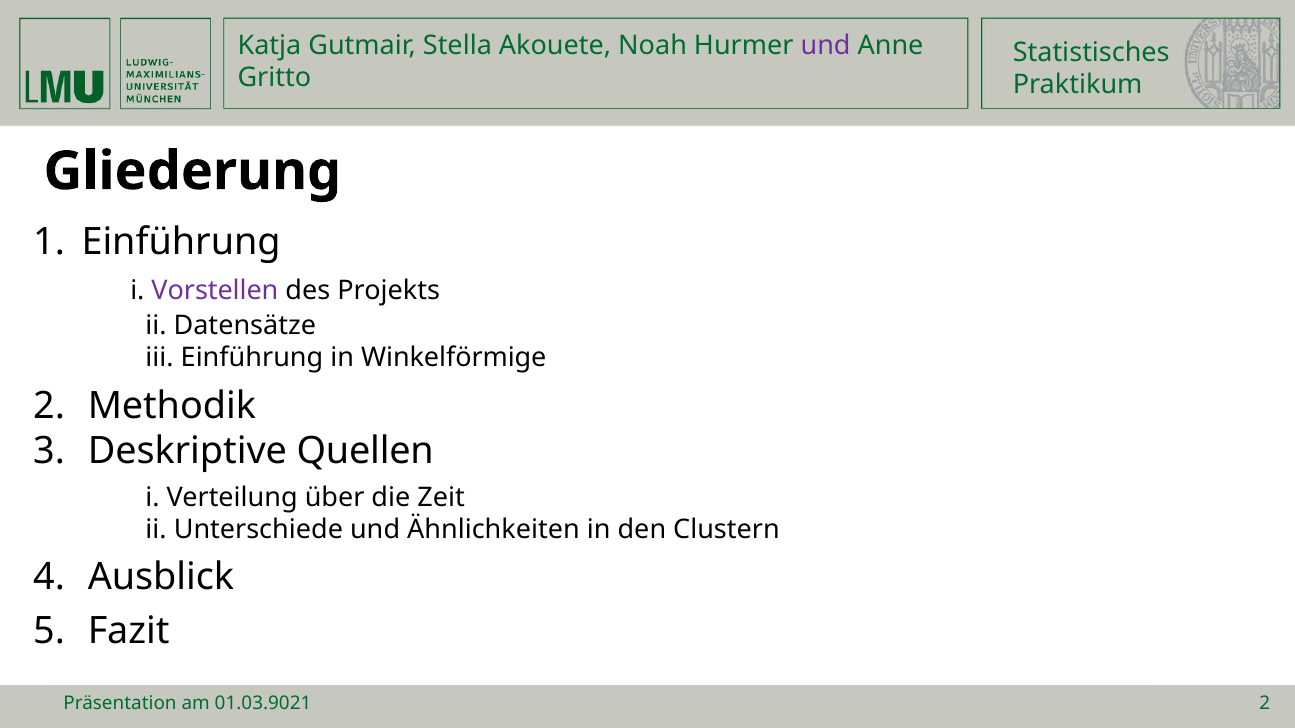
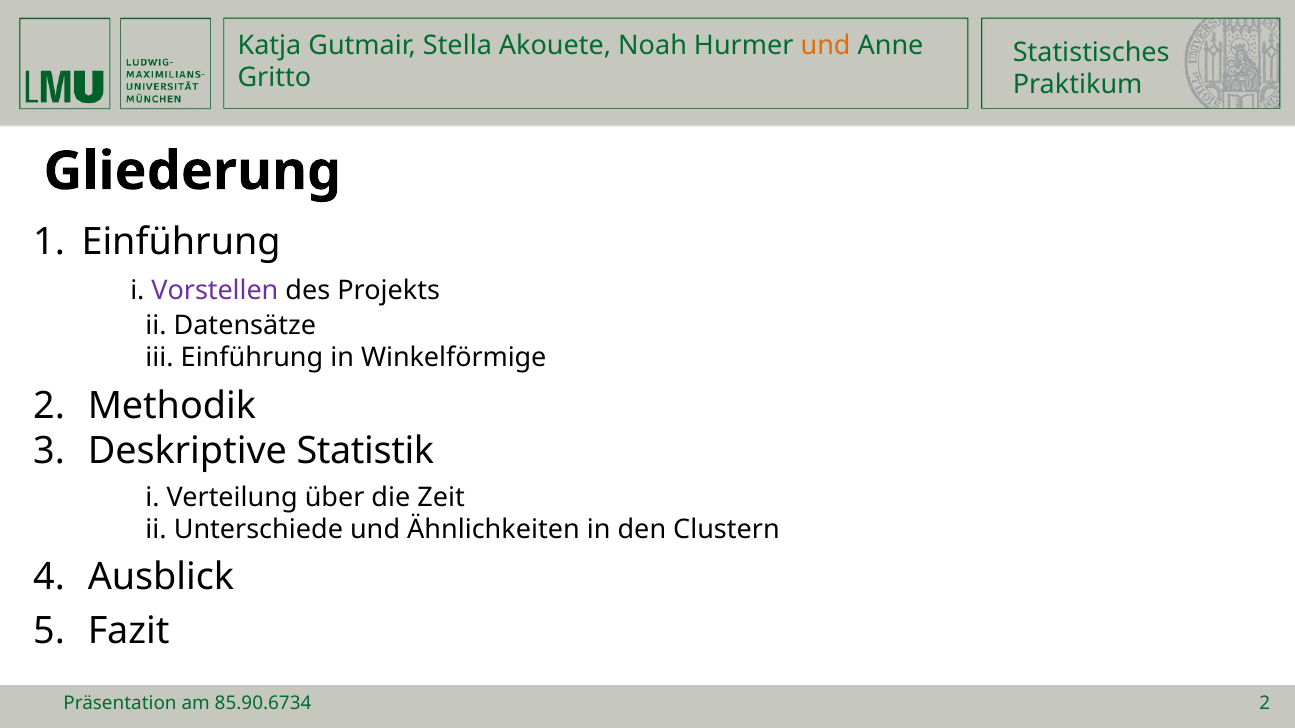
und colour: purple -> orange (826, 46)
Quellen: Quellen -> Statistik (365, 451)
01.03.9021: 01.03.9021 -> 85.90.6734 (263, 704)
